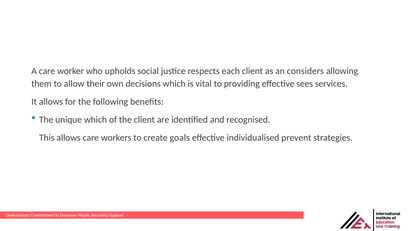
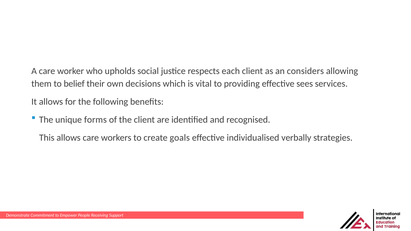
allow: allow -> belief (74, 84)
unique which: which -> forms (95, 120)
prevent: prevent -> verbally (296, 138)
